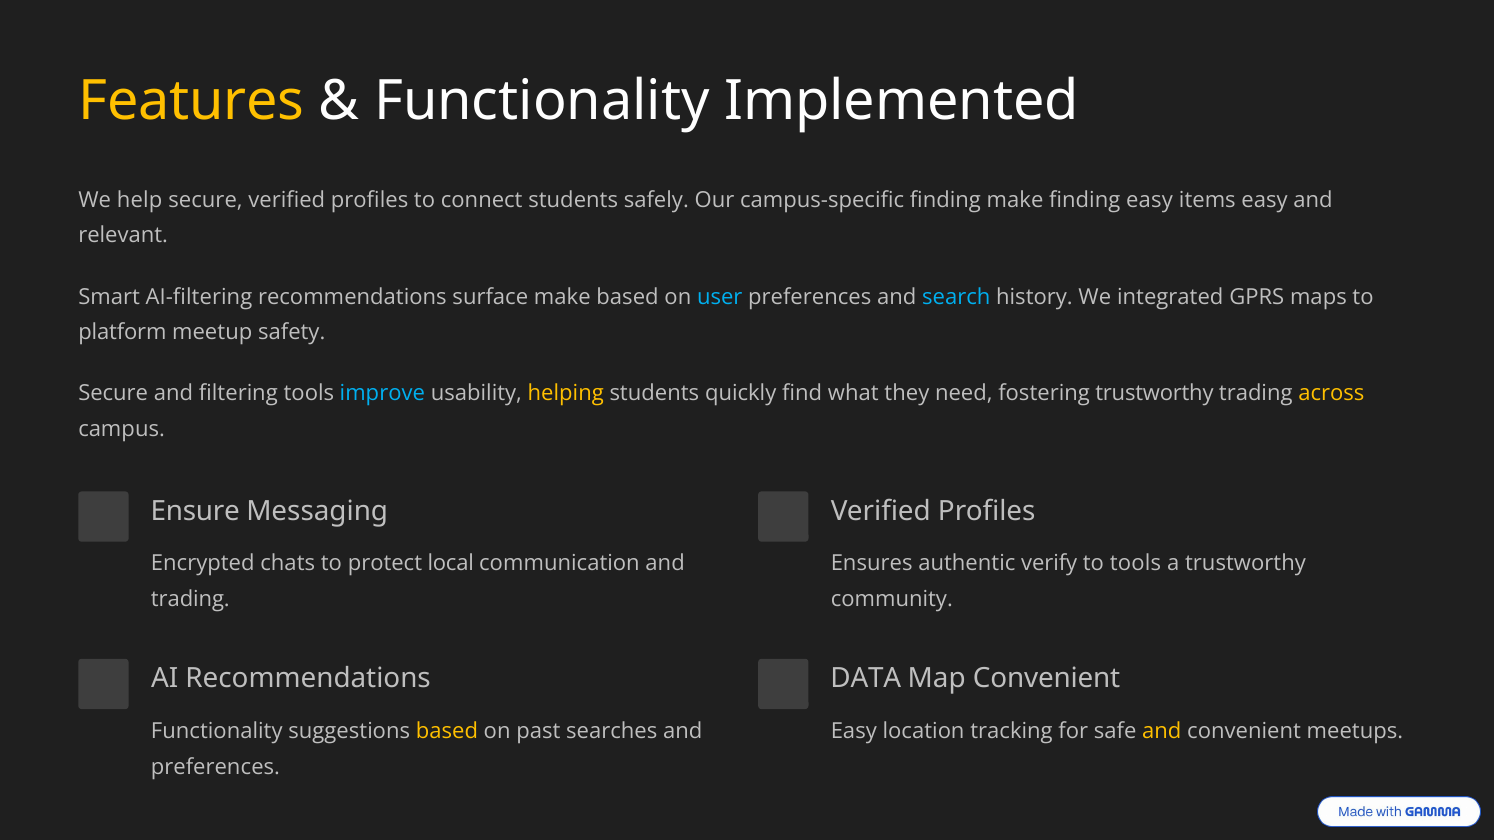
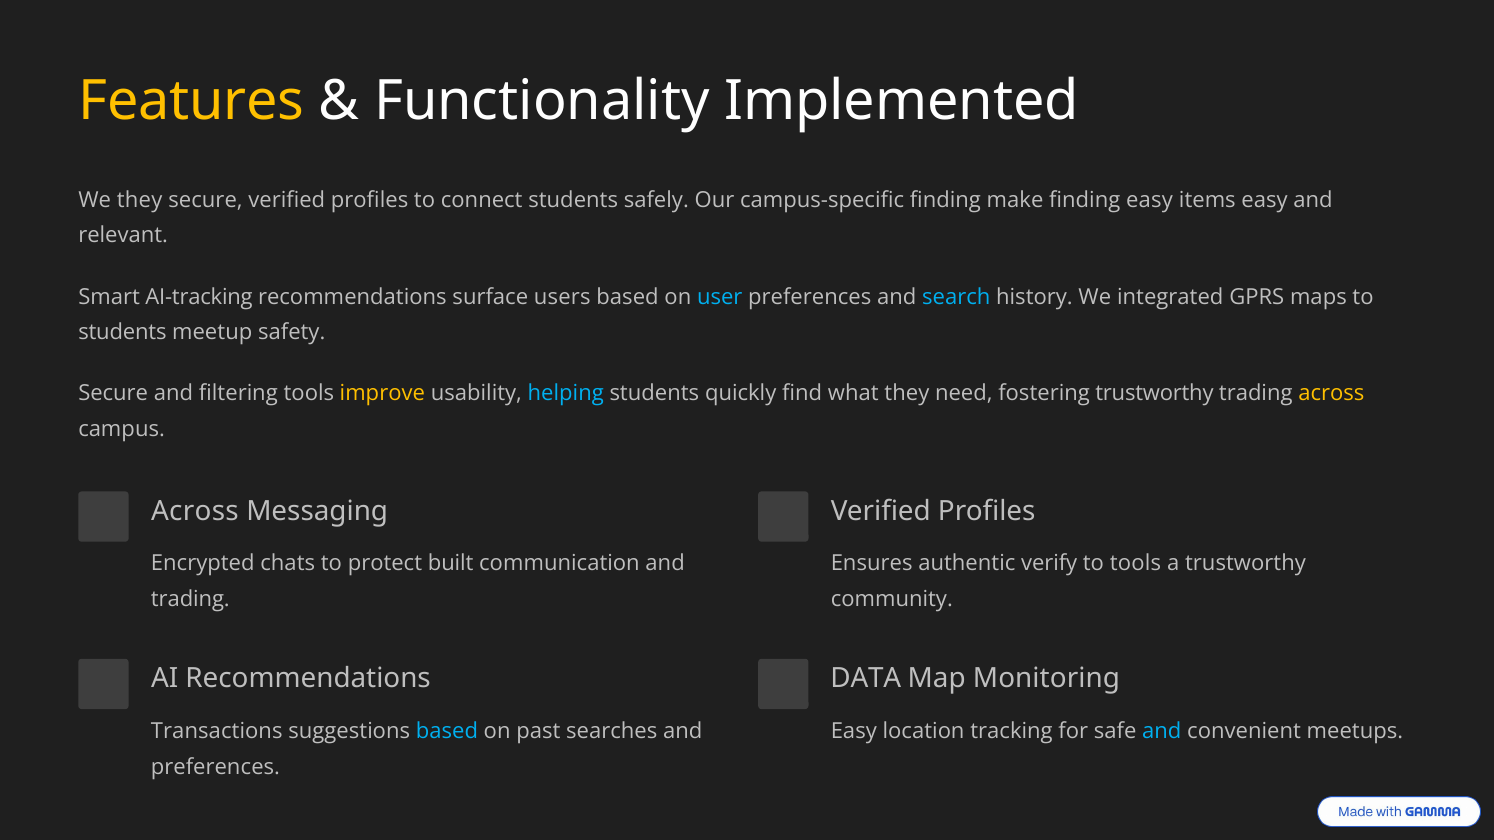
We help: help -> they (140, 200)
AI-filtering: AI-filtering -> AI-tracking (199, 297)
surface make: make -> users (562, 297)
platform: platform -> students (122, 333)
improve colour: light blue -> yellow (382, 394)
helping colour: yellow -> light blue (566, 394)
Ensure: Ensure -> Across (195, 511)
local: local -> built (451, 564)
Map Convenient: Convenient -> Monitoring (1046, 679)
Functionality: Functionality -> Transactions (217, 731)
based colour: yellow -> light blue (447, 731)
and colour: yellow -> light blue (1162, 731)
